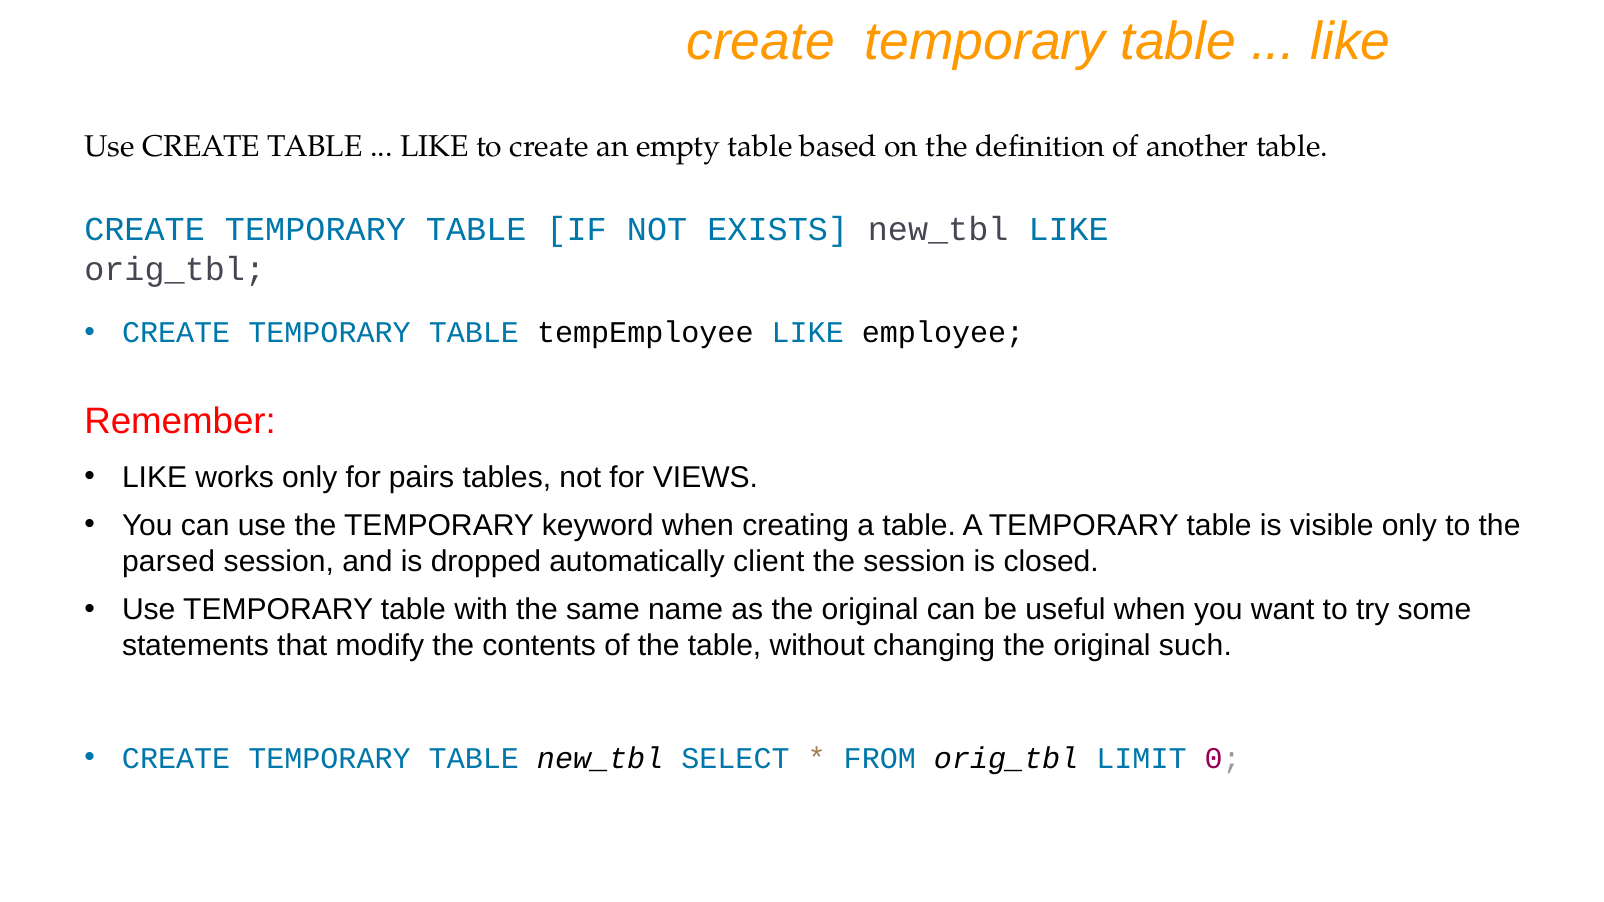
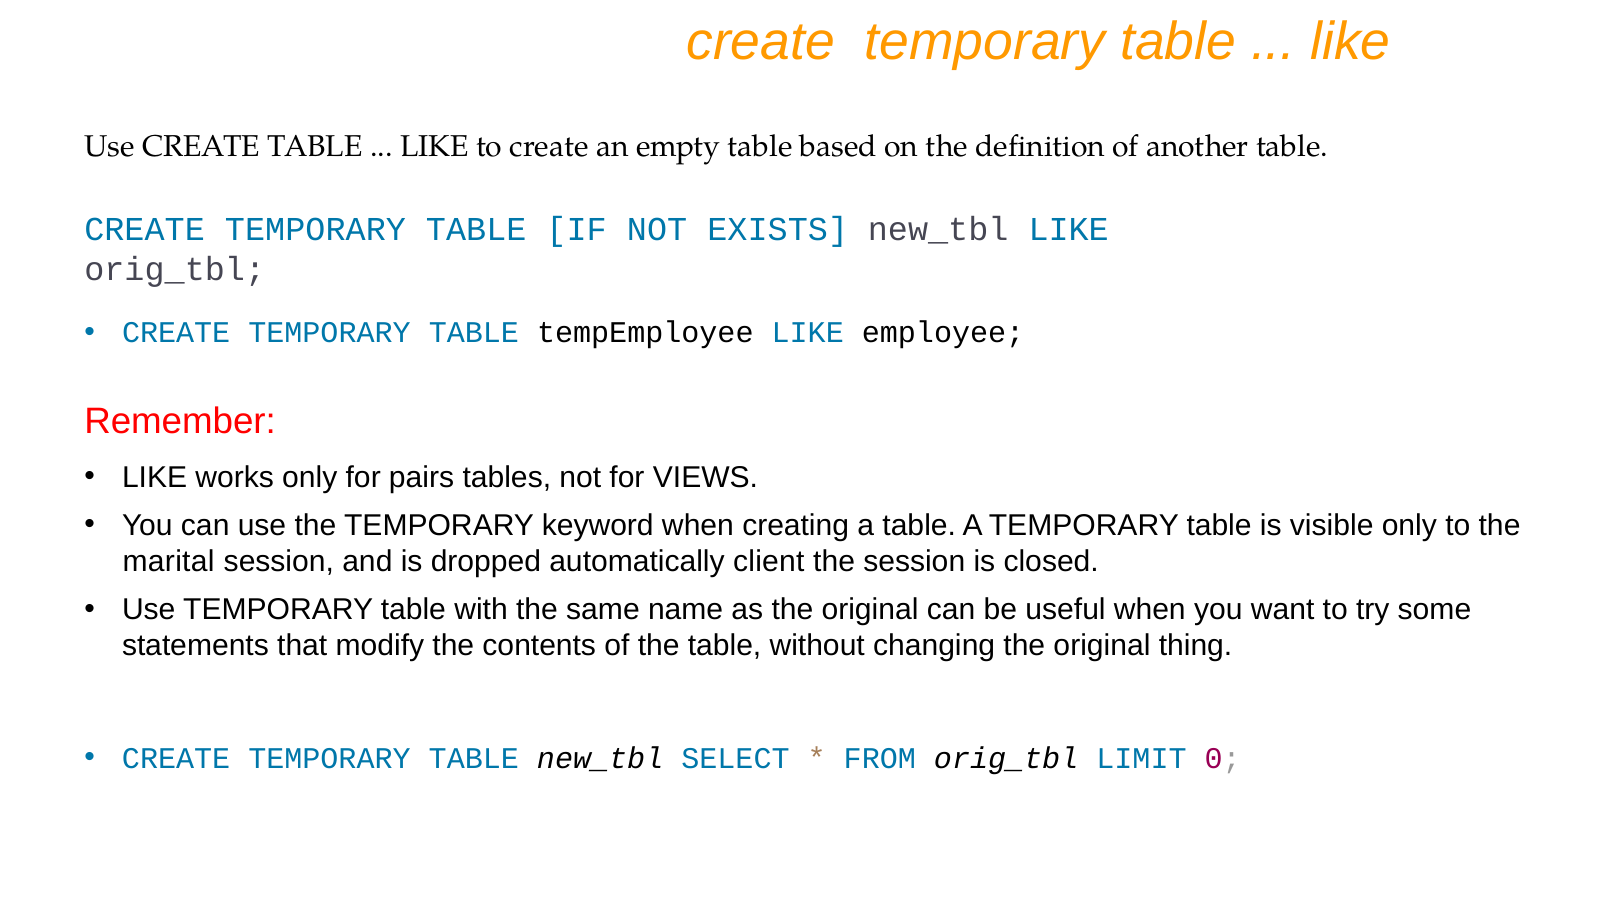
parsed: parsed -> marital (169, 562)
such: such -> thing (1196, 646)
